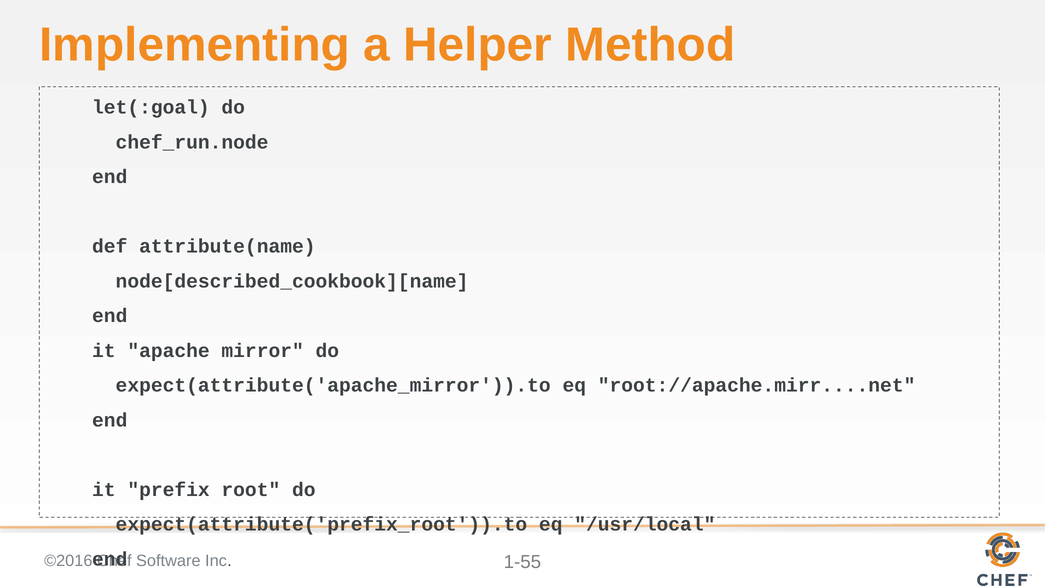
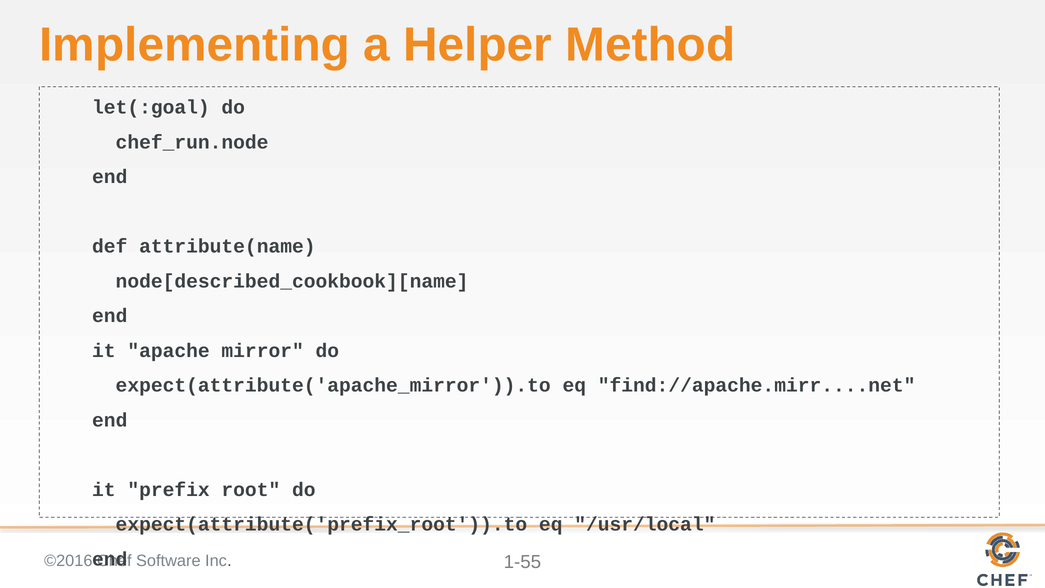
root://apache.mirr....net: root://apache.mirr....net -> find://apache.mirr....net (757, 385)
